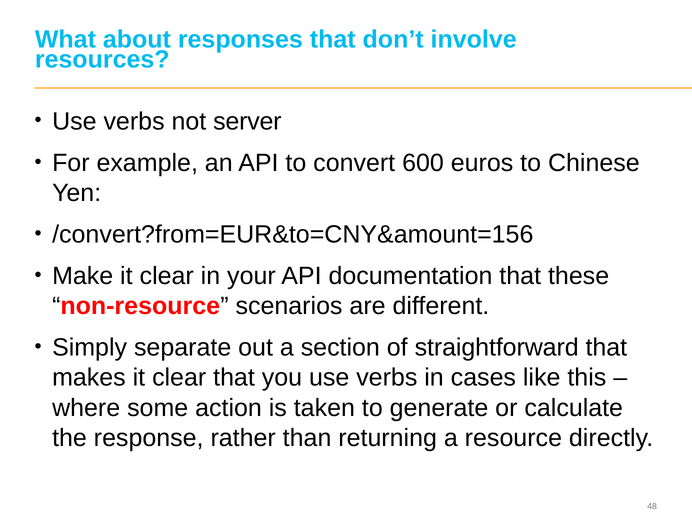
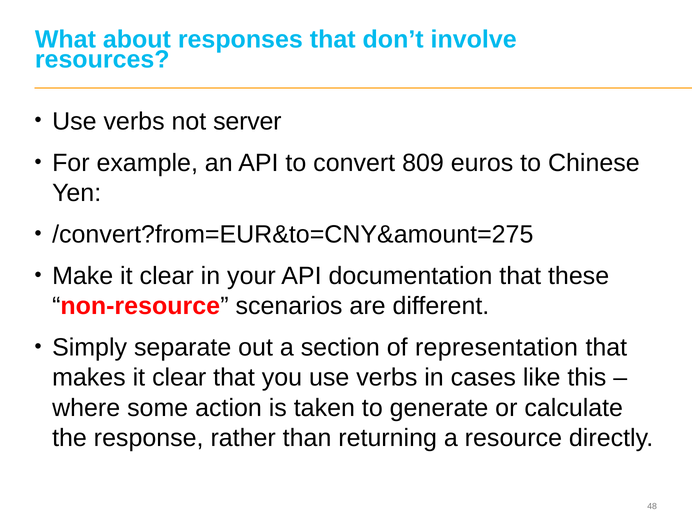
600: 600 -> 809 (423, 163)
/convert?from=EUR&to=CNY&amount=156: /convert?from=EUR&to=CNY&amount=156 -> /convert?from=EUR&to=CNY&amount=275 (293, 235)
straightforward: straightforward -> representation (496, 348)
